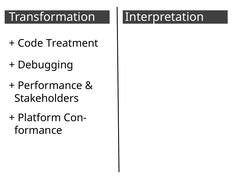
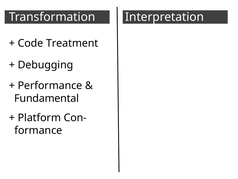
Stakeholders: Stakeholders -> Fundamental (47, 98)
